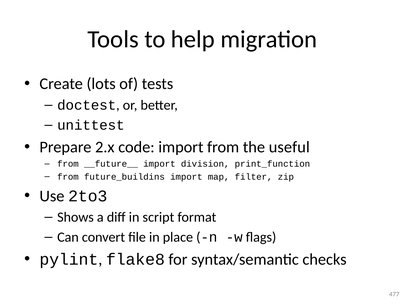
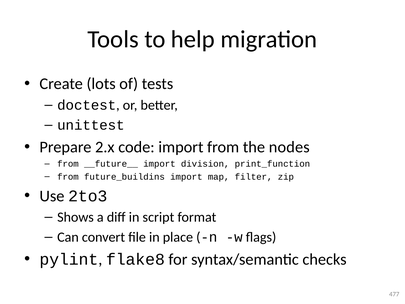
useful: useful -> nodes (289, 147)
